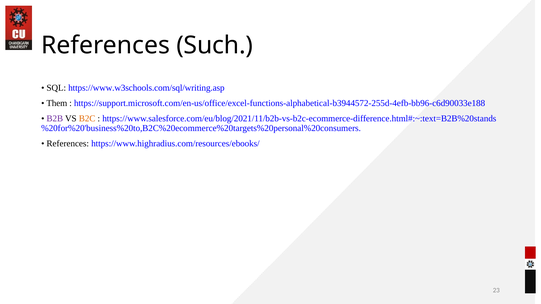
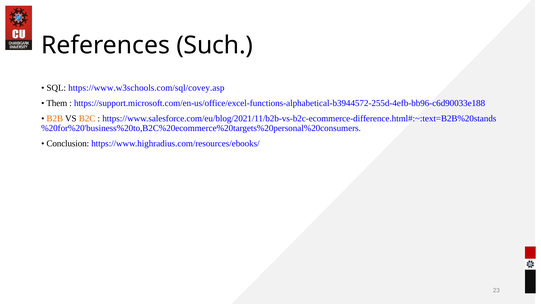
https://www.w3schools.com/sql/writing.asp: https://www.w3schools.com/sql/writing.asp -> https://www.w3schools.com/sql/covey.asp (146, 88)
B2B colour: purple -> orange (55, 119)
References: References -> Conclusion (68, 144)
